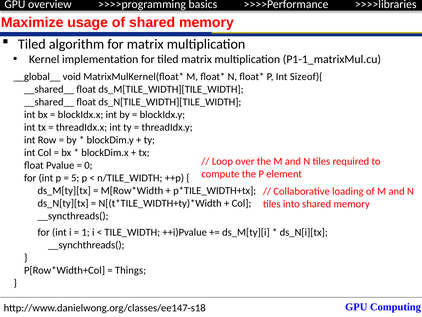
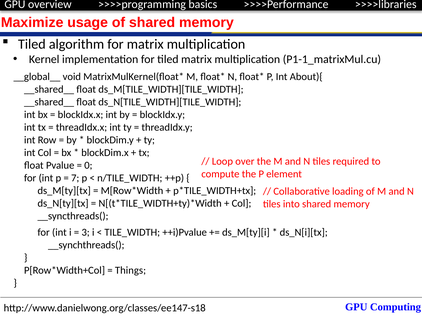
Sizeof){: Sizeof){ -> About){ (306, 76)
5: 5 -> 7 (75, 178)
1: 1 -> 3 (86, 232)
